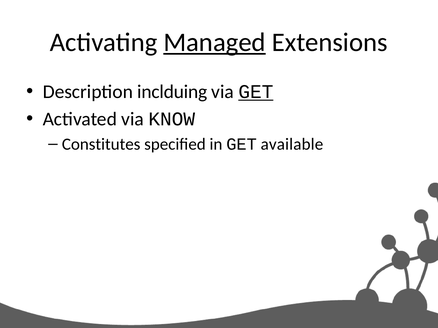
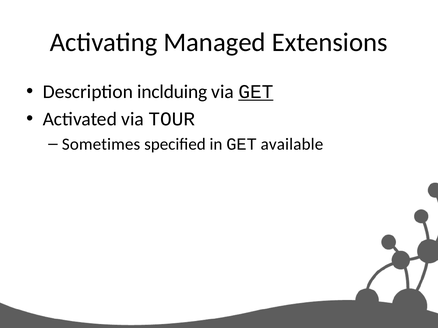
Managed underline: present -> none (215, 42)
KNOW: KNOW -> TOUR (172, 119)
Constitutes: Constitutes -> Sometimes (101, 144)
